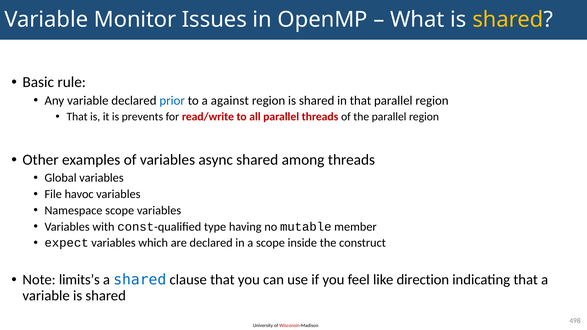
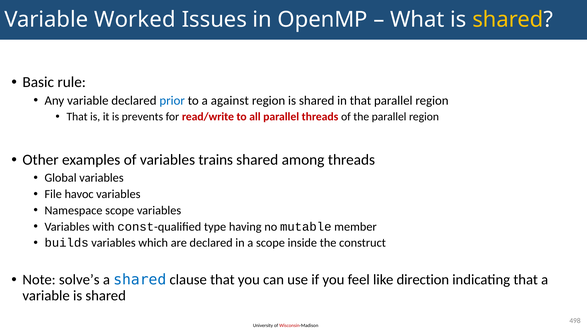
Monitor: Monitor -> Worked (135, 20)
async: async -> trains (216, 160)
expect: expect -> builds (67, 243)
limits’s: limits’s -> solve’s (79, 280)
